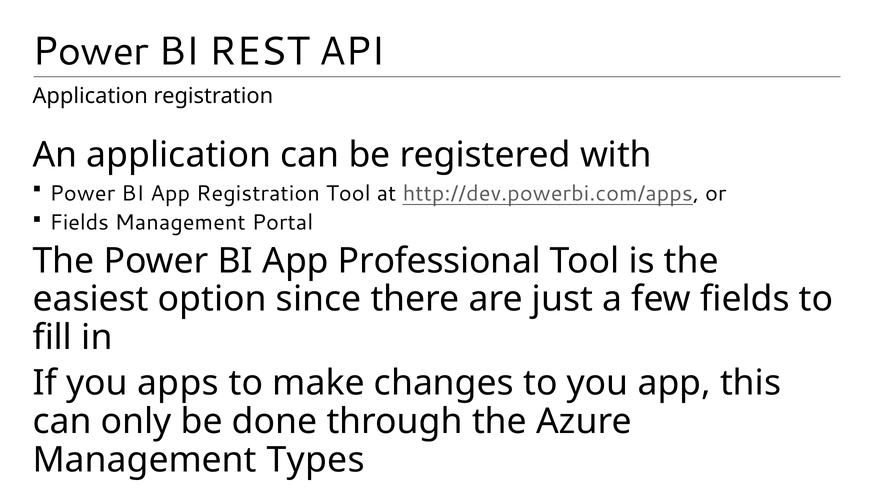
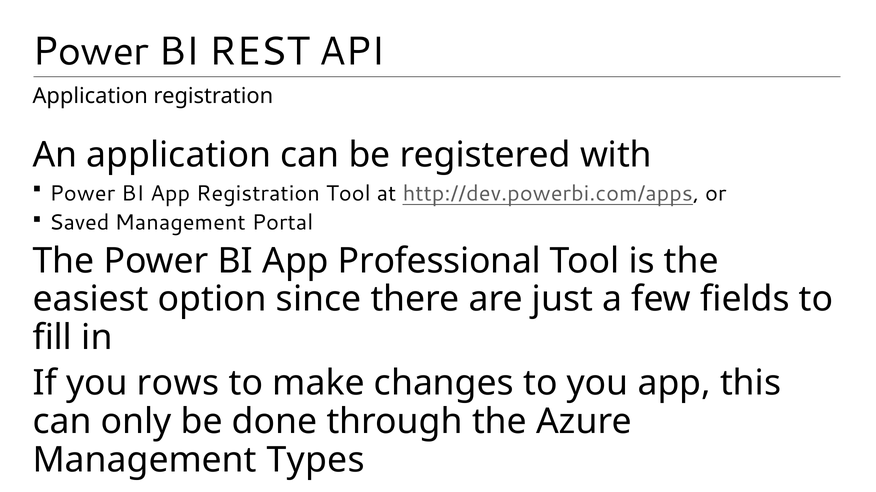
Fields: Fields -> Saved (79, 223)
apps: apps -> rows (178, 384)
